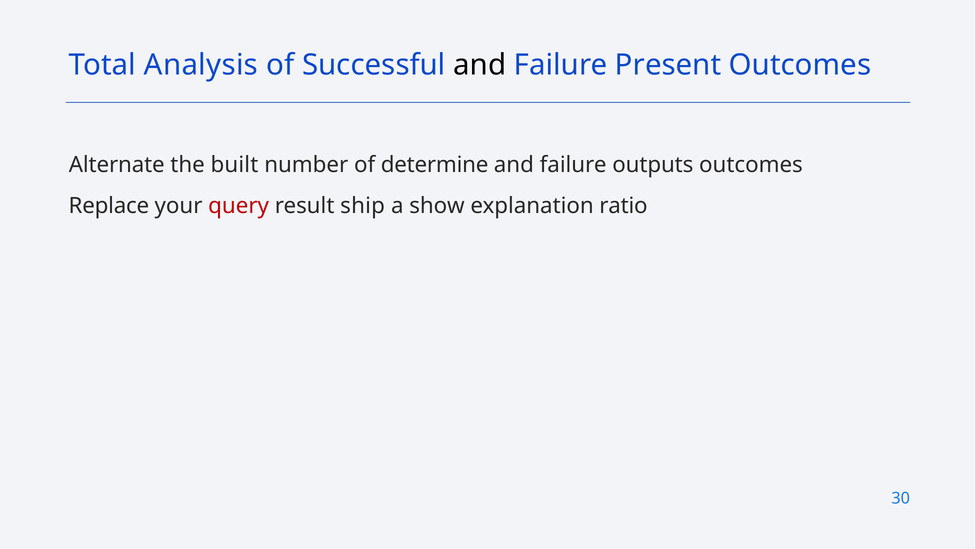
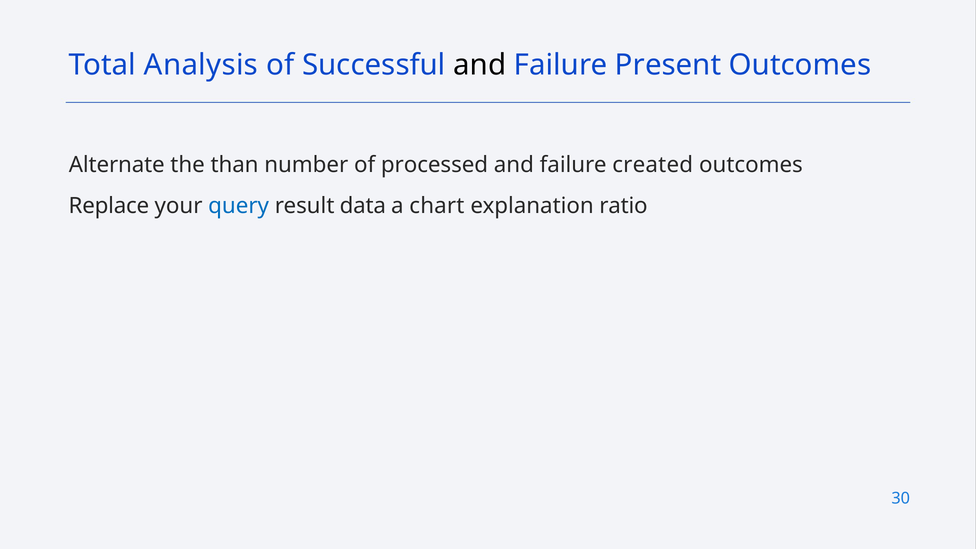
built: built -> than (235, 165)
determine: determine -> processed (435, 165)
outputs: outputs -> created (653, 165)
query colour: red -> blue (239, 206)
ship: ship -> data (363, 206)
show: show -> chart (437, 206)
